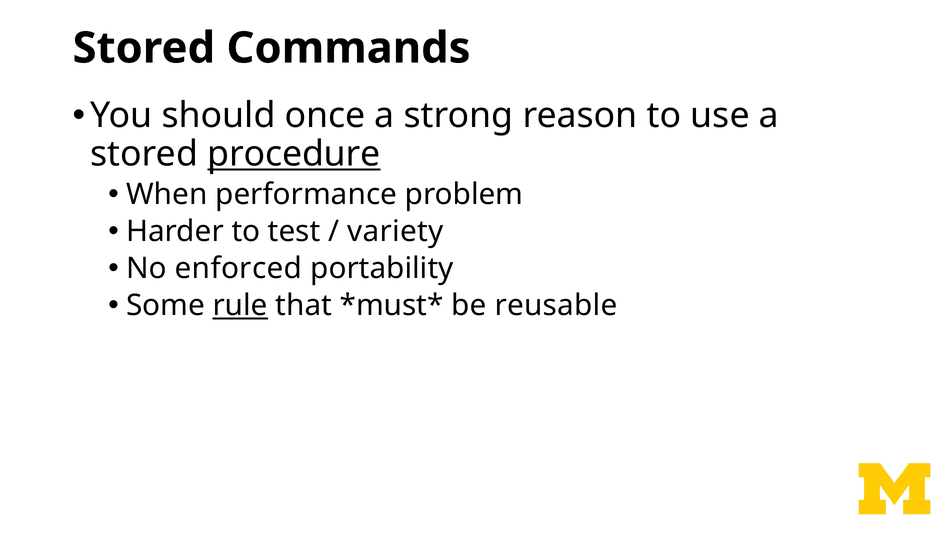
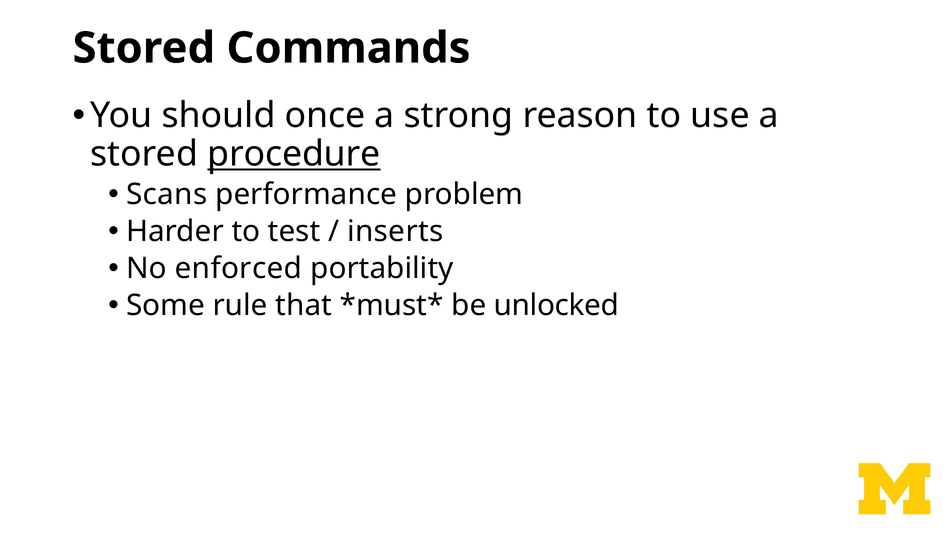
When: When -> Scans (167, 195)
variety: variety -> inserts (395, 232)
rule underline: present -> none (240, 306)
reusable: reusable -> unlocked (556, 306)
